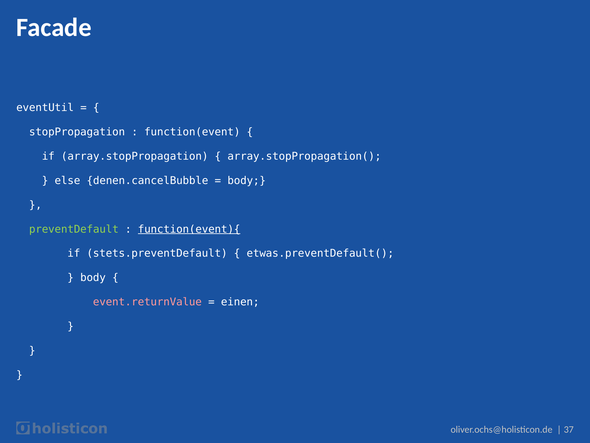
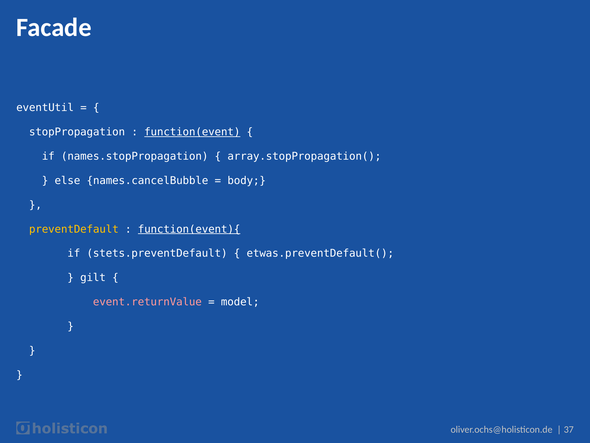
function(event underline: none -> present (192, 132)
array.stopPropagation: array.stopPropagation -> names.stopPropagation (135, 156)
denen.cancelBubble: denen.cancelBubble -> names.cancelBubble (147, 180)
preventDefault colour: light green -> yellow (74, 229)
body: body -> gilt (93, 277)
einen: einen -> model (240, 302)
